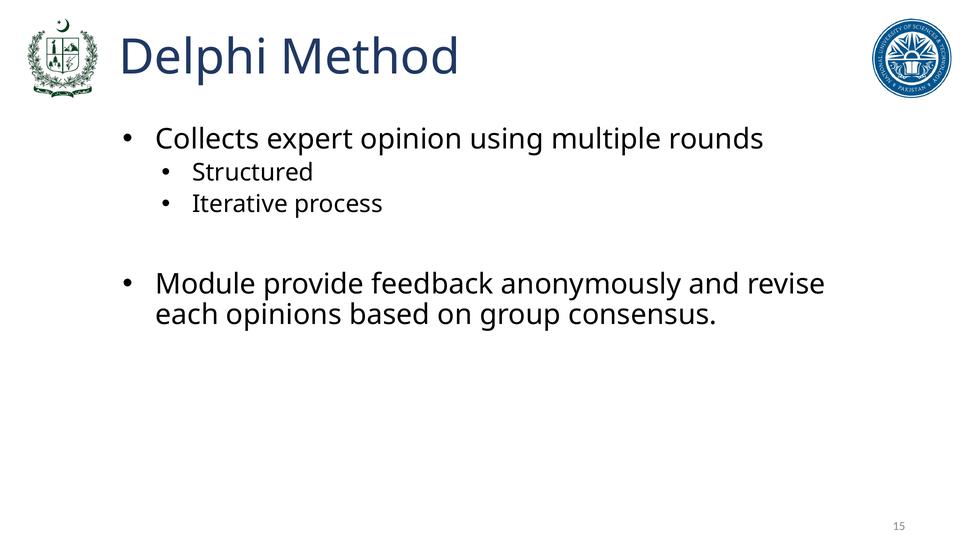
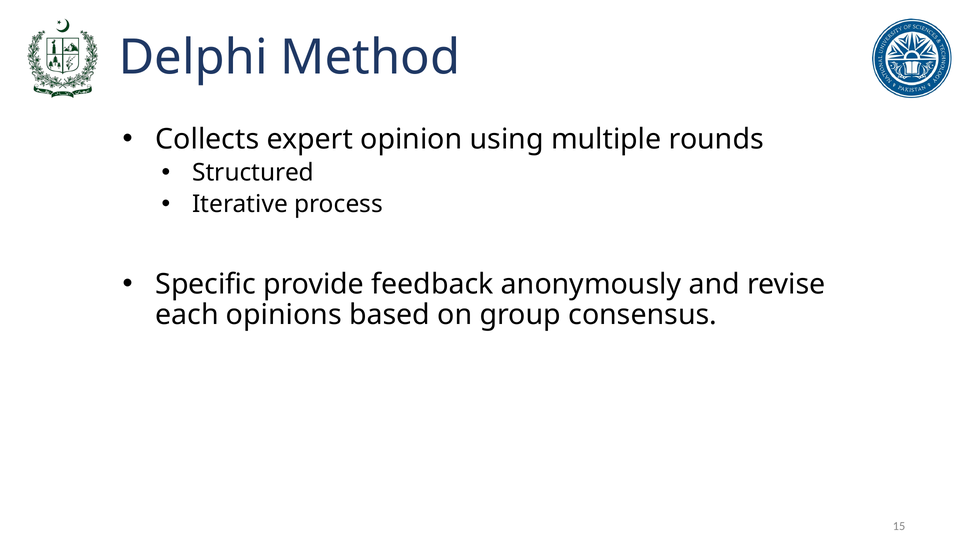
Module: Module -> Specific (206, 284)
